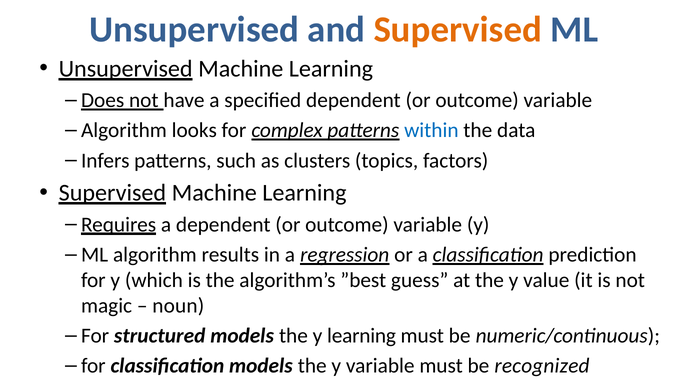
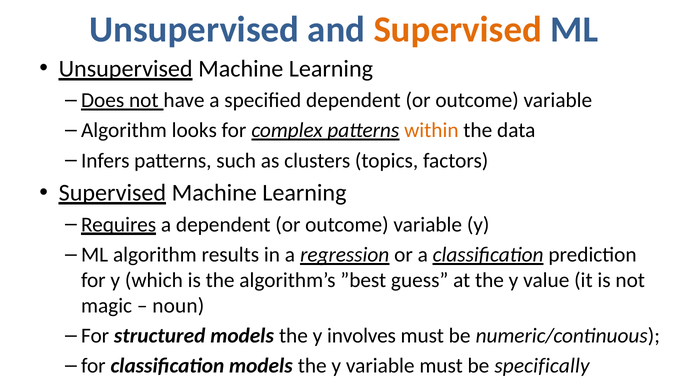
within colour: blue -> orange (431, 131)
y learning: learning -> involves (362, 336)
recognized: recognized -> specifically (542, 367)
